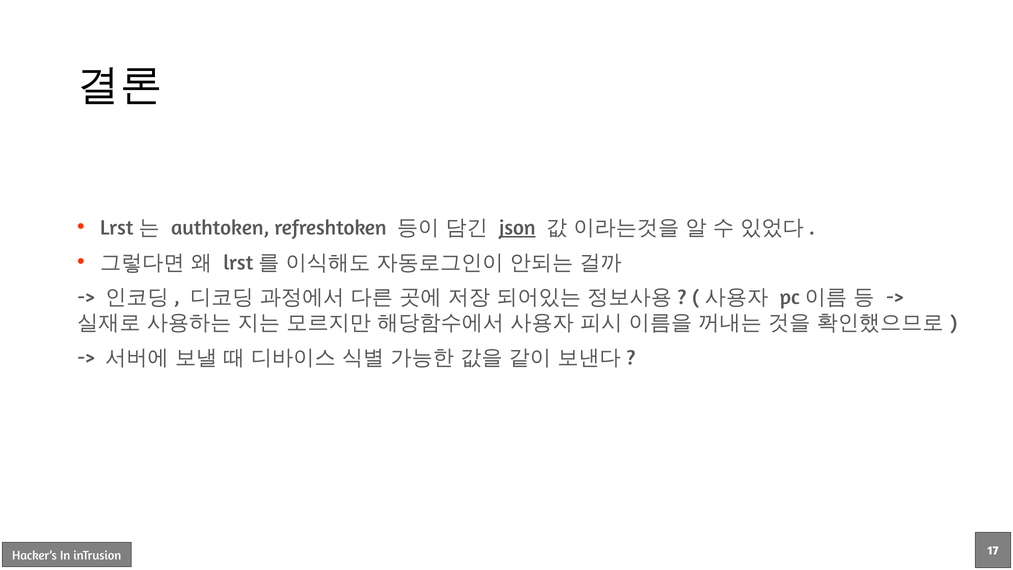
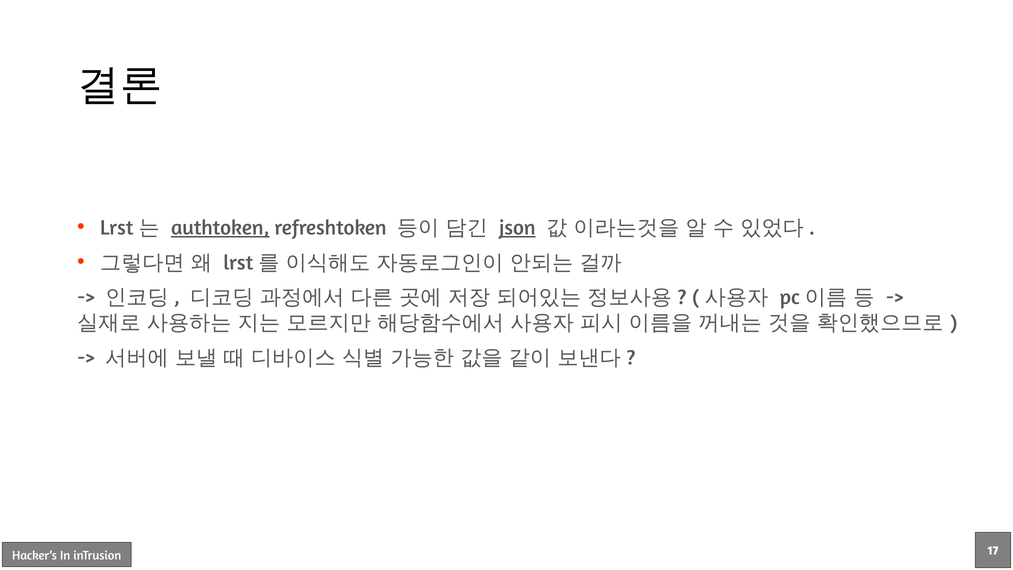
authtoken underline: none -> present (220, 228)
